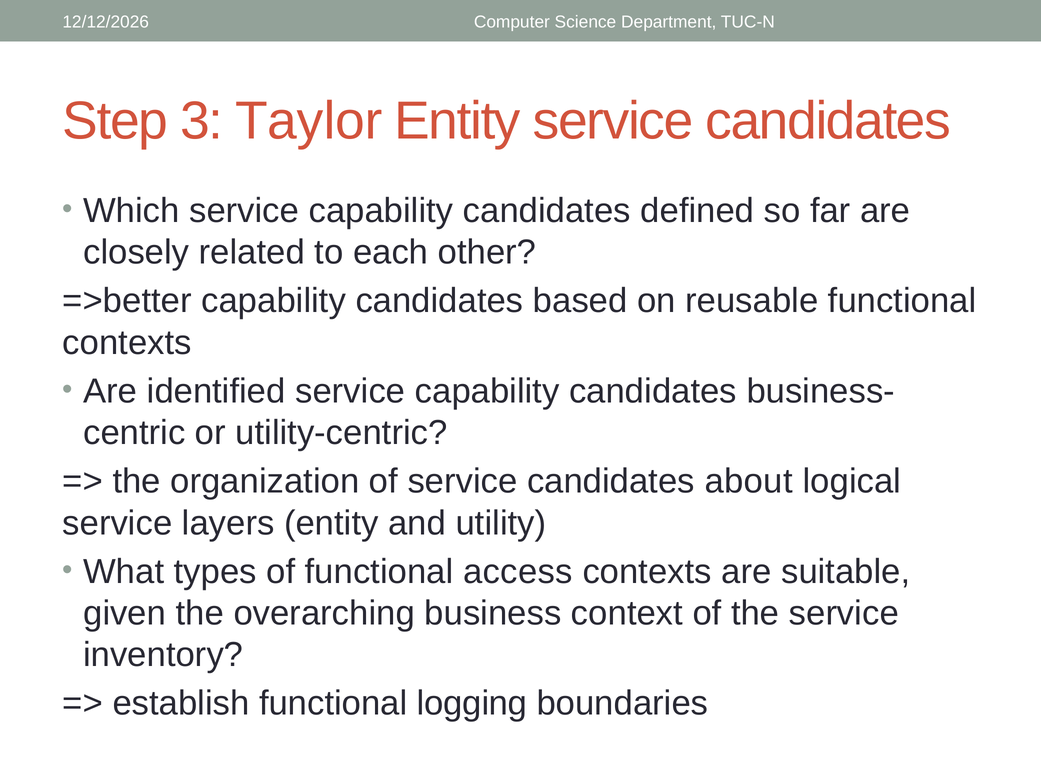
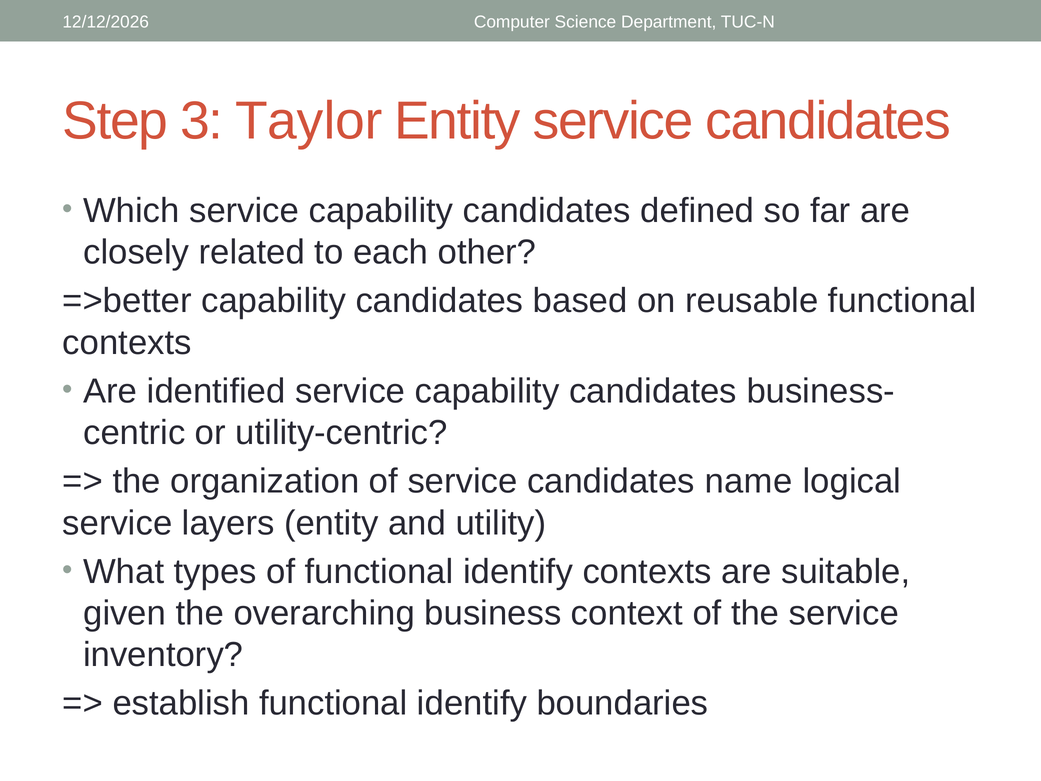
about: about -> name (749, 481)
of functional access: access -> identify (518, 571)
establish functional logging: logging -> identify (472, 703)
